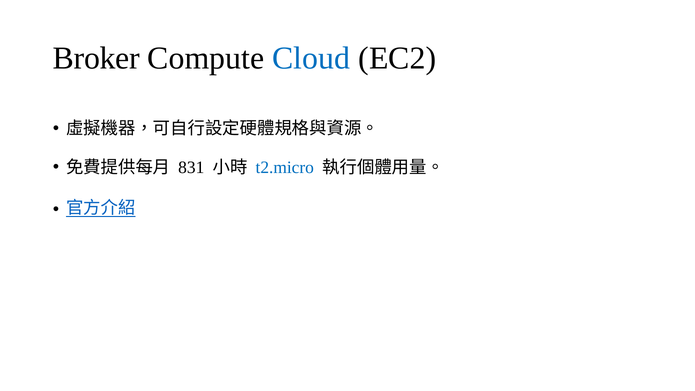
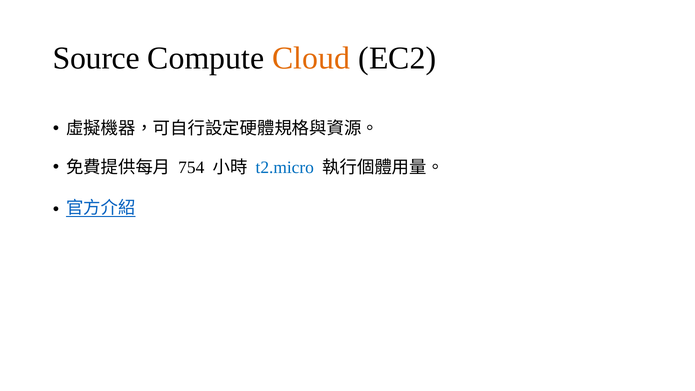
Broker: Broker -> Source (96, 58)
Cloud colour: blue -> orange (311, 58)
831: 831 -> 754 (191, 167)
